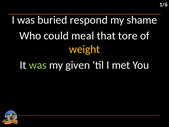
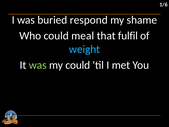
tore: tore -> fulfil (128, 36)
weight colour: yellow -> light blue (85, 49)
my given: given -> could (78, 65)
